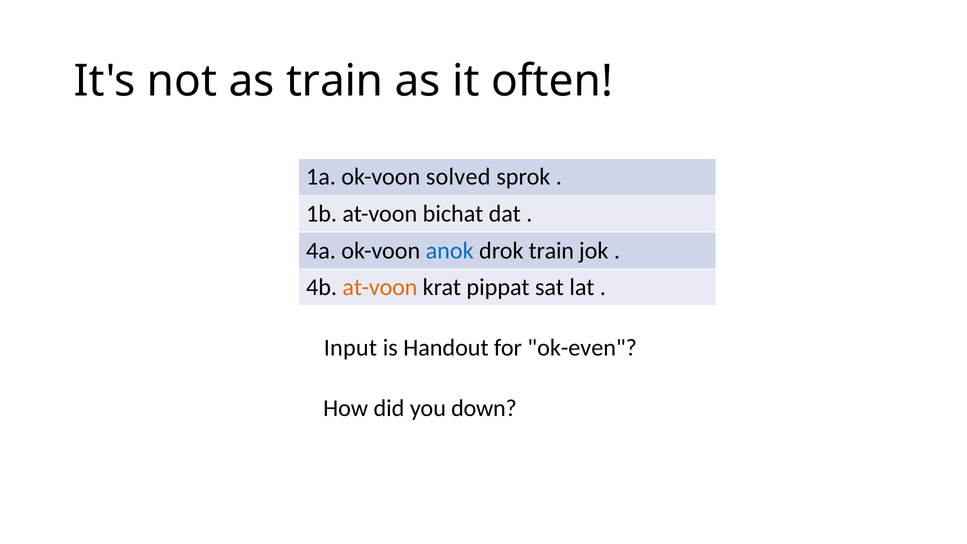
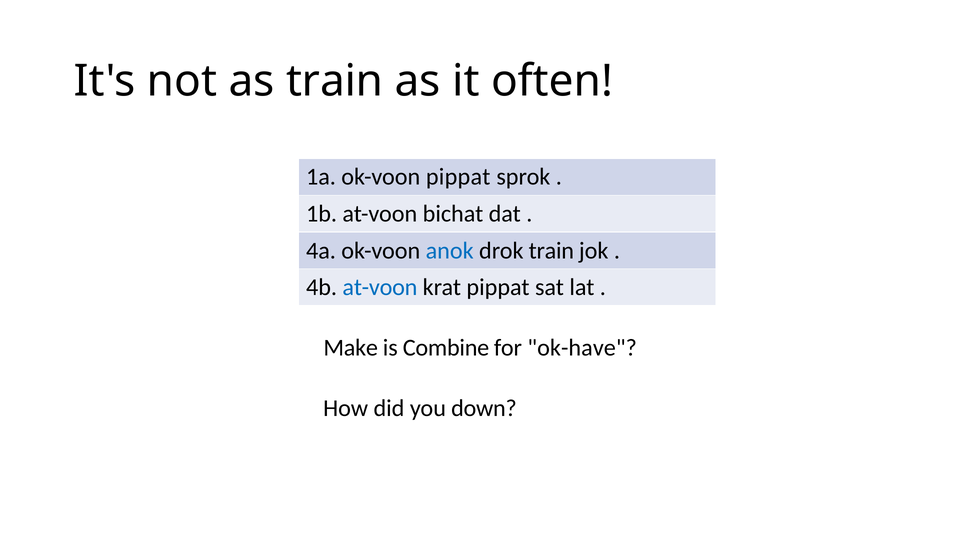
ok-voon solved: solved -> pippat (458, 177)
at-voon colour: orange -> blue (380, 287)
Input: Input -> Make (351, 348)
Handout: Handout -> Combine (446, 348)
ok-even: ok-even -> ok-have (582, 348)
